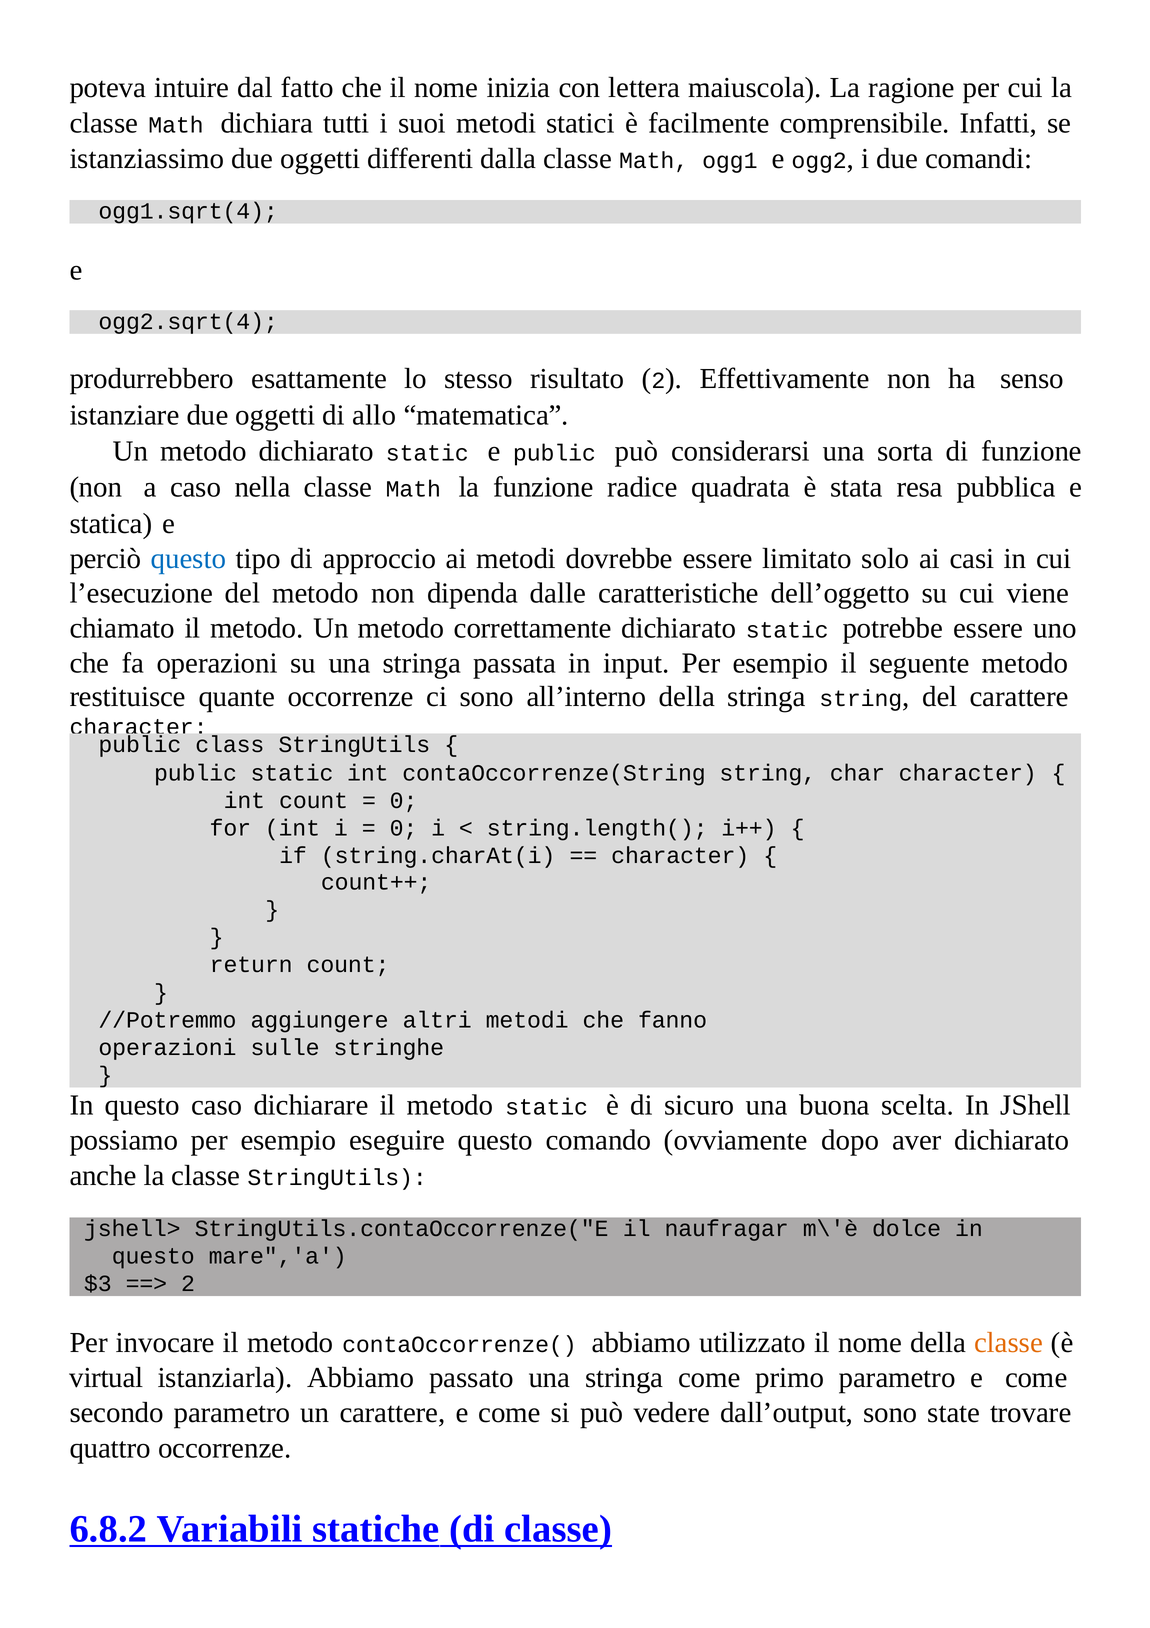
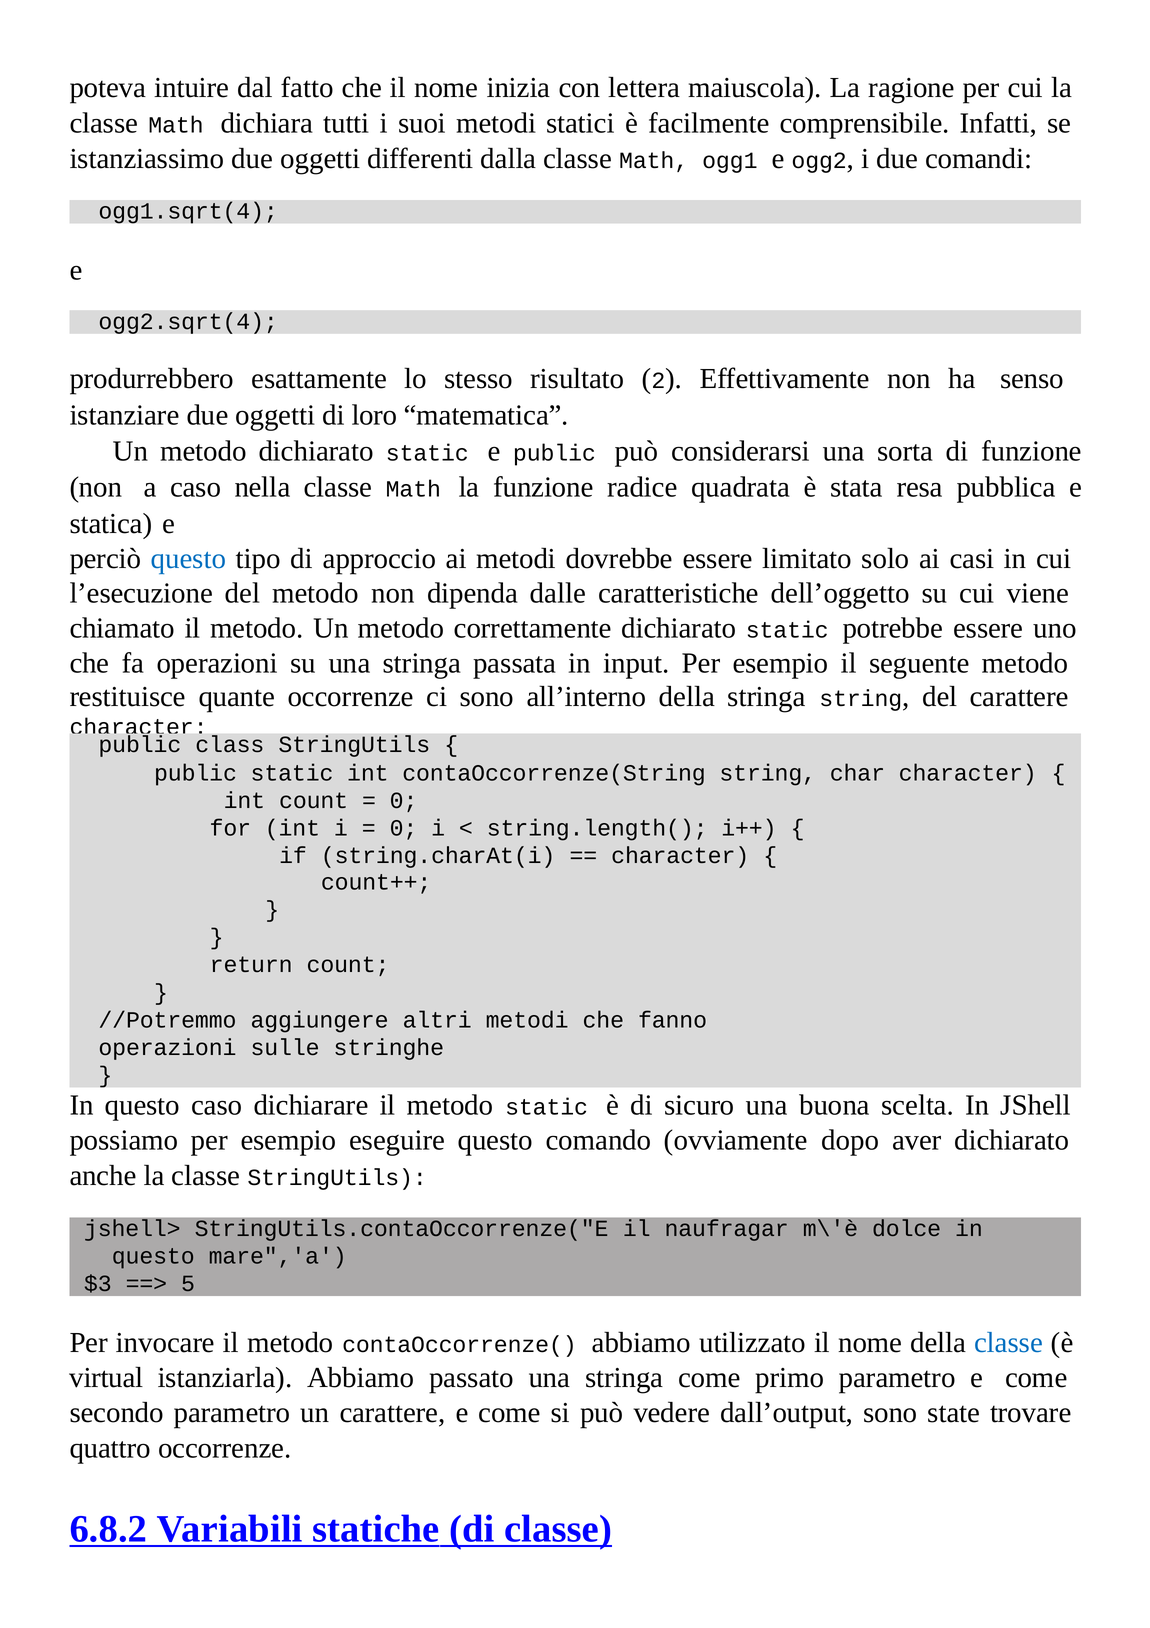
allo: allo -> loro (374, 415)
2: 2 -> 5 (188, 1283)
classe colour: orange -> blue (1009, 1342)
